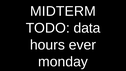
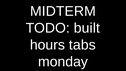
data: data -> built (87, 28)
ever: ever -> tabs (82, 45)
